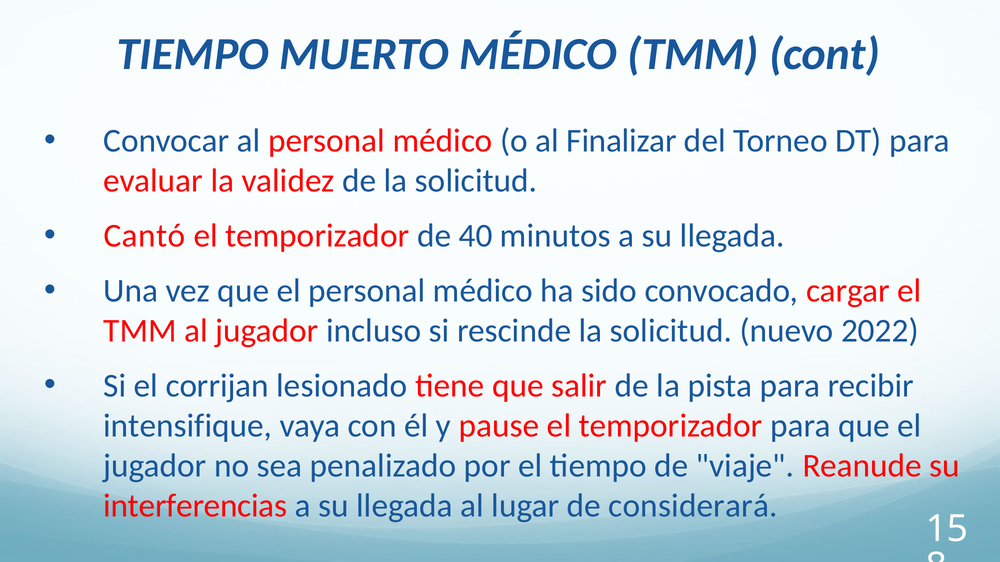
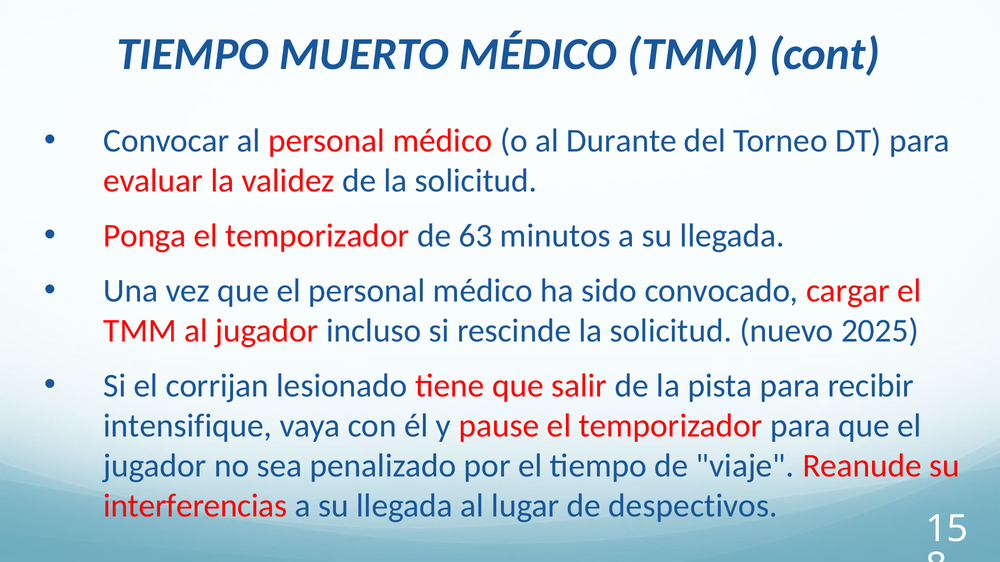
Finalizar: Finalizar -> Durante (622, 141)
Cantó: Cantó -> Ponga (145, 236)
40: 40 -> 63 (476, 236)
2022: 2022 -> 2025 (880, 331)
considerará: considerará -> despectivos (693, 506)
